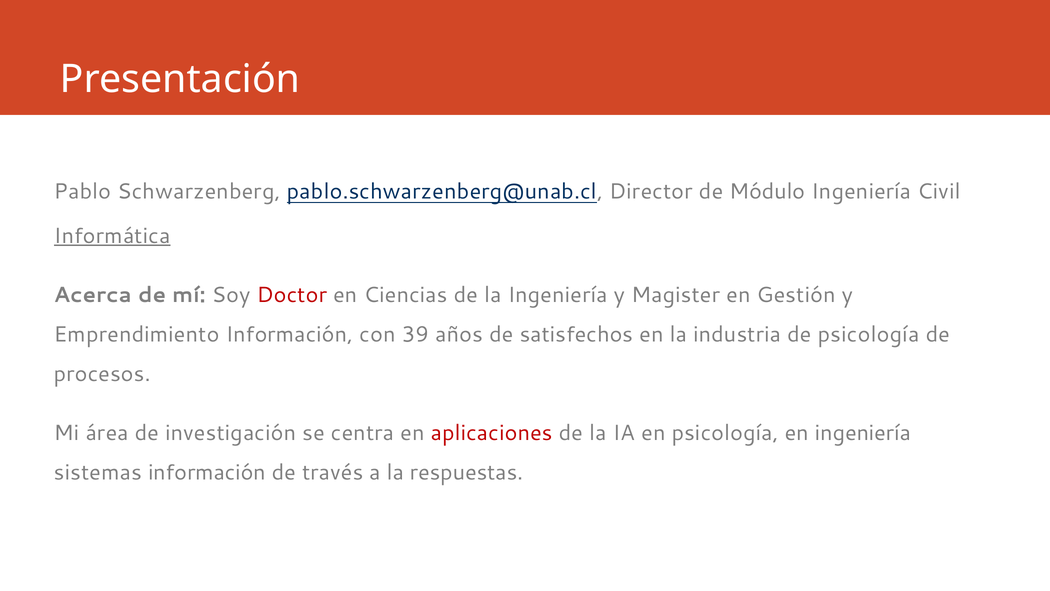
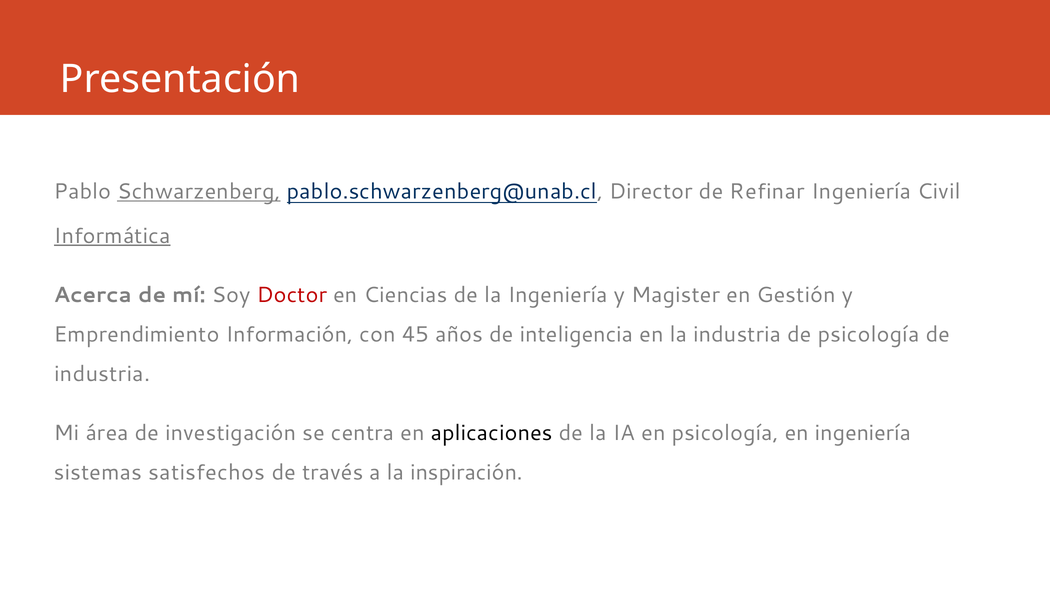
Schwarzenberg underline: none -> present (199, 191)
Módulo: Módulo -> Refinar (767, 191)
39: 39 -> 45 (415, 334)
satisfechos: satisfechos -> inteligencia (576, 334)
procesos: procesos -> industria (102, 374)
aplicaciones colour: red -> black (492, 433)
sistemas información: información -> satisfechos (207, 472)
respuestas: respuestas -> inspiración (467, 472)
